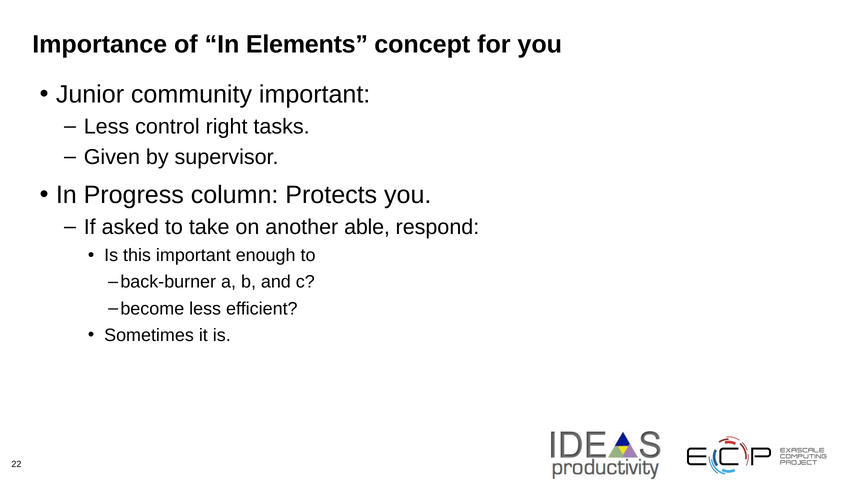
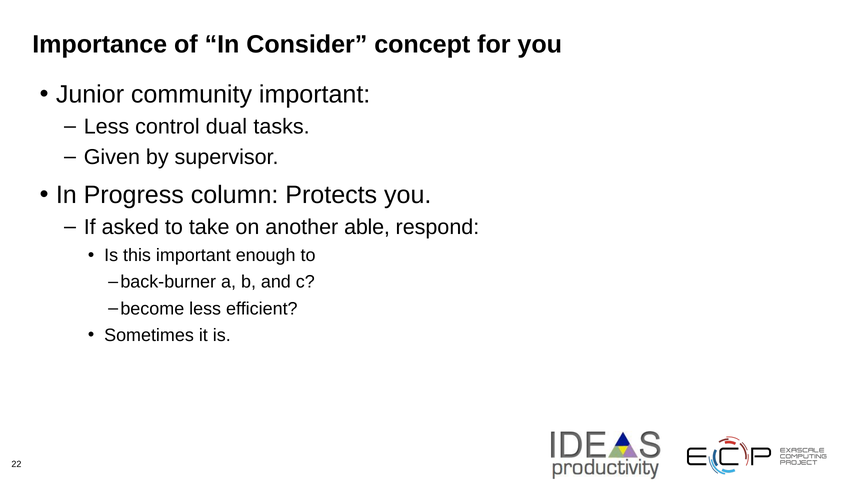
Elements: Elements -> Consider (307, 44)
right: right -> dual (226, 127)
